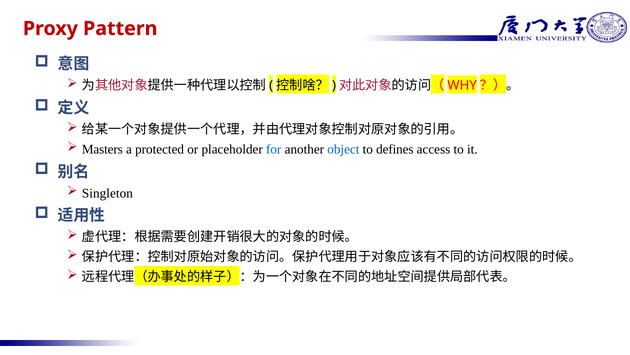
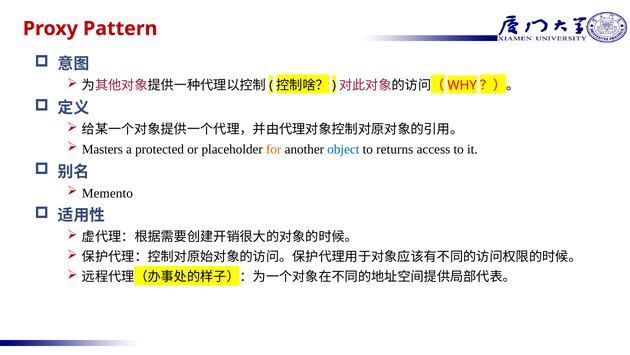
for colour: blue -> orange (274, 149)
defines: defines -> returns (395, 149)
Singleton: Singleton -> Memento (107, 193)
